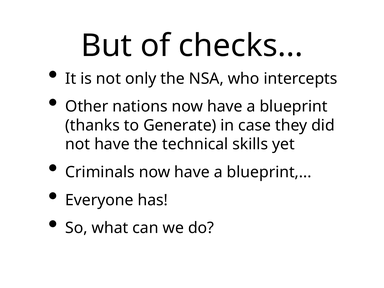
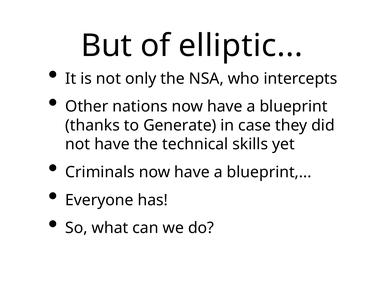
checks: checks -> elliptic (241, 46)
